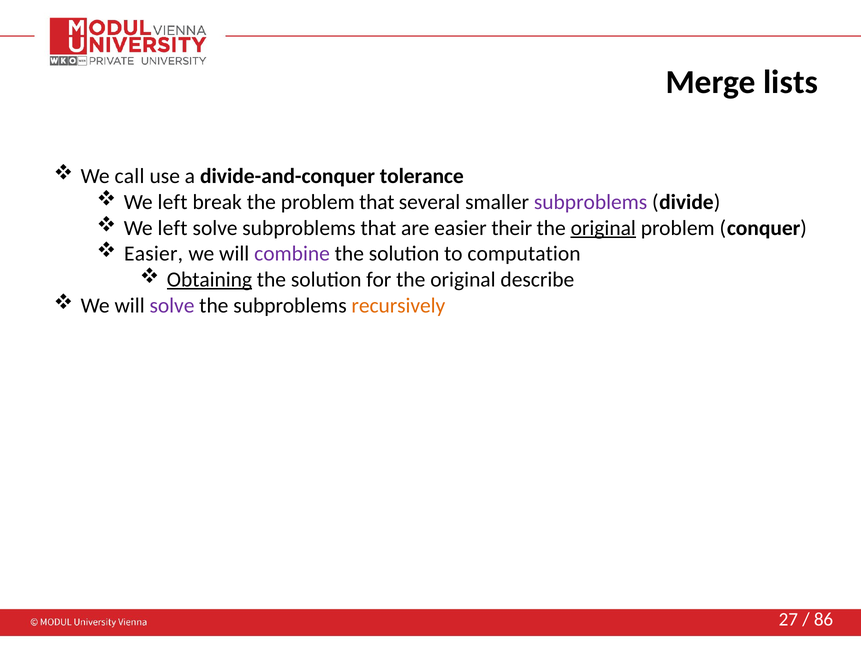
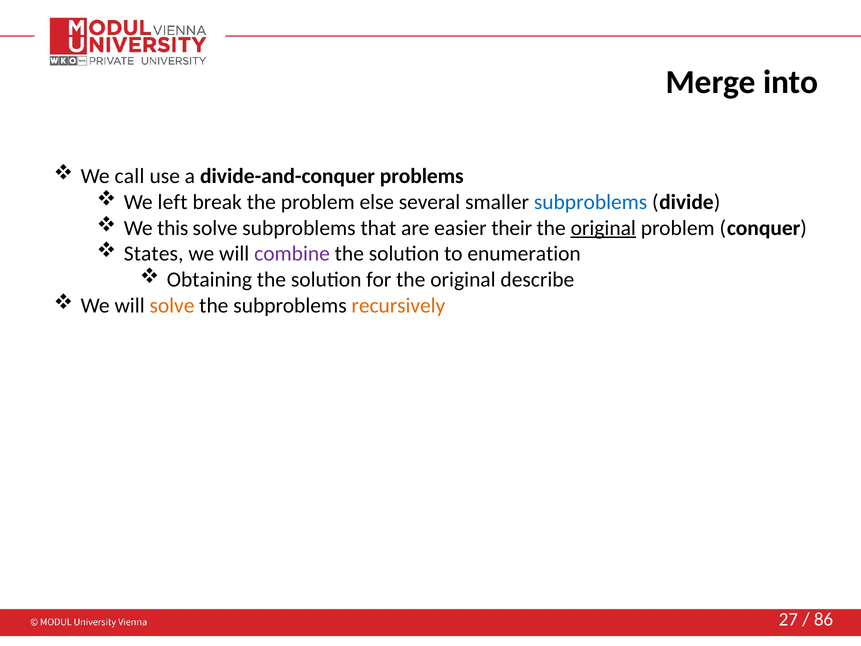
lists: lists -> into (791, 82)
tolerance: tolerance -> problems (422, 176)
problem that: that -> else (377, 202)
subproblems colour: purple -> blue (591, 202)
left: left -> this (173, 228)
Easier: Easier -> States (154, 254)
computation: computation -> enumeration (524, 254)
Obtaining underline: present -> none (209, 280)
solve colour: purple -> orange (172, 305)
